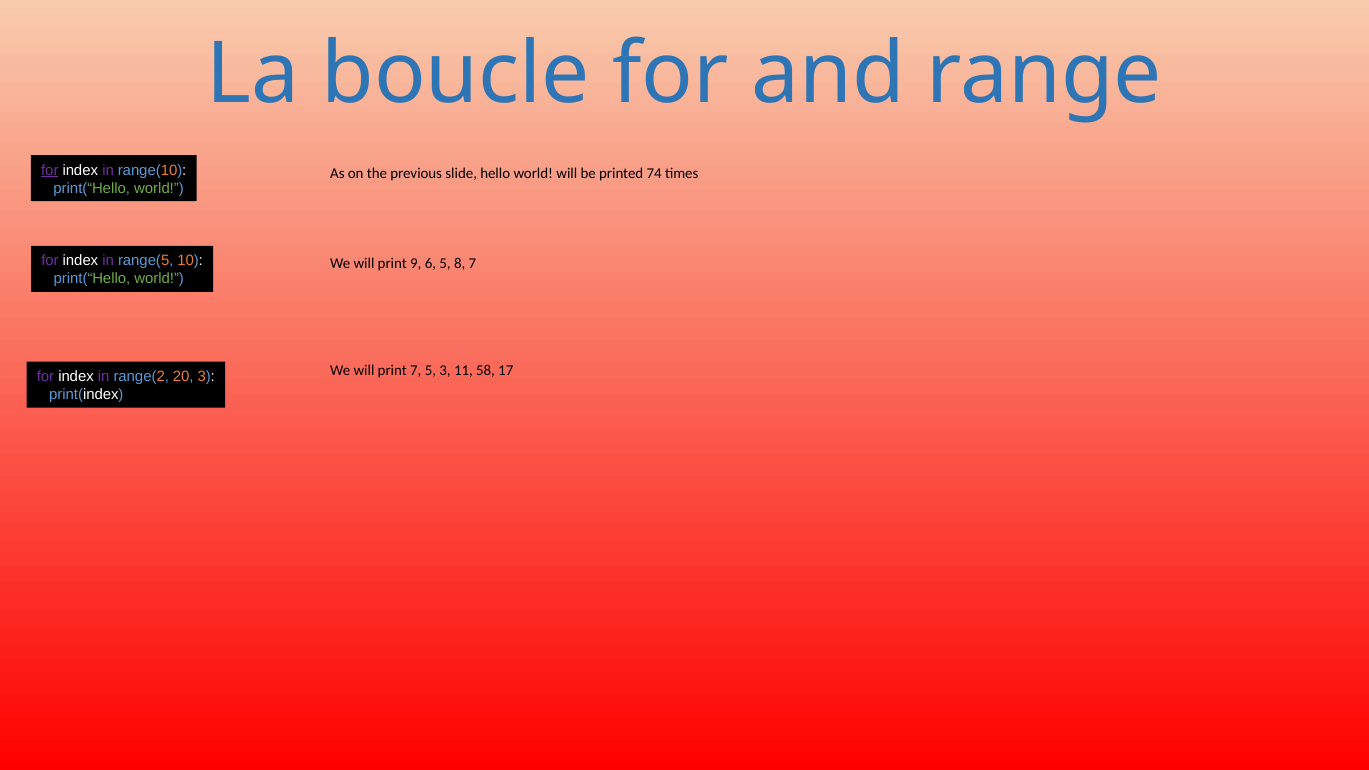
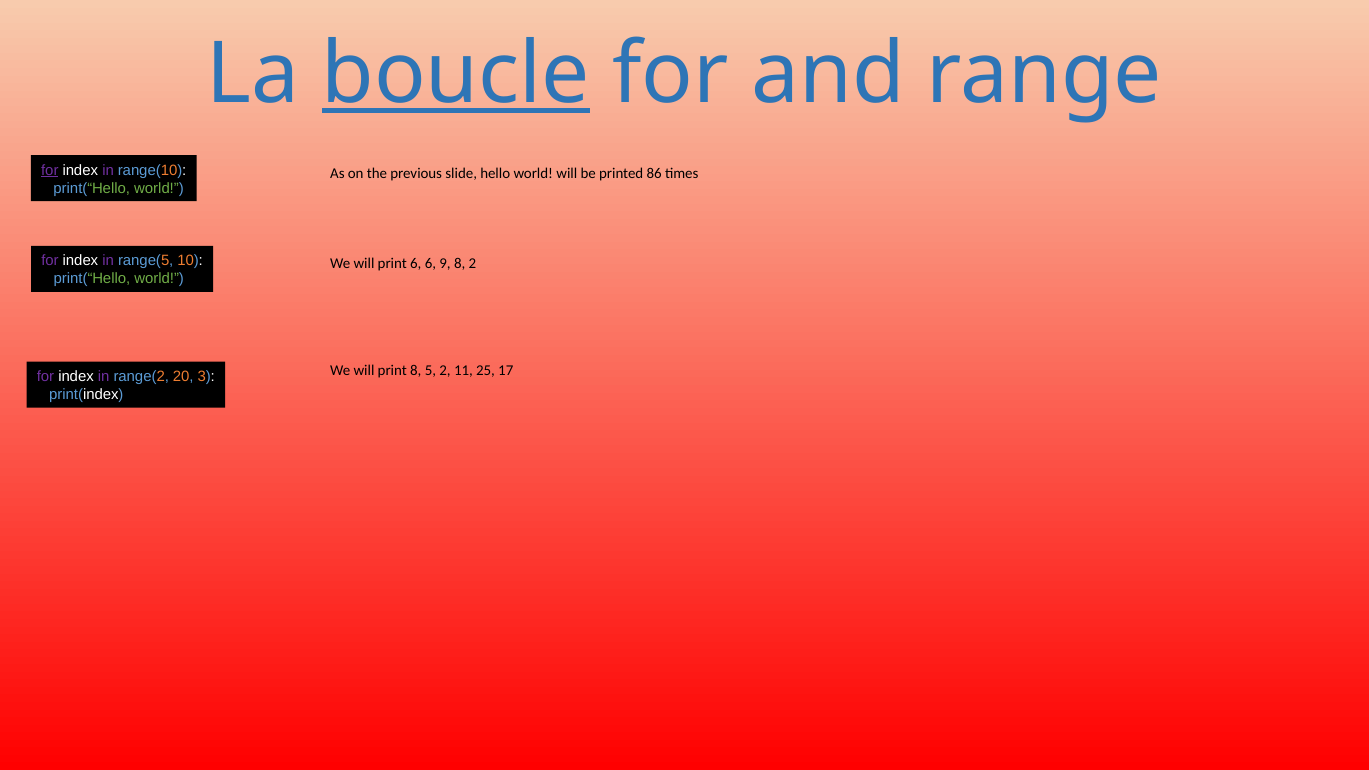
boucle underline: none -> present (456, 74)
74: 74 -> 86 (654, 174)
print 9: 9 -> 6 (416, 263)
6 5: 5 -> 9 (445, 263)
8 7: 7 -> 2 (472, 263)
print 7: 7 -> 8 (416, 370)
5 3: 3 -> 2 (445, 370)
58: 58 -> 25 (485, 370)
